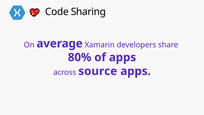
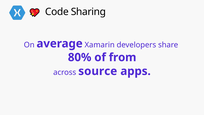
of apps: apps -> from (123, 57)
